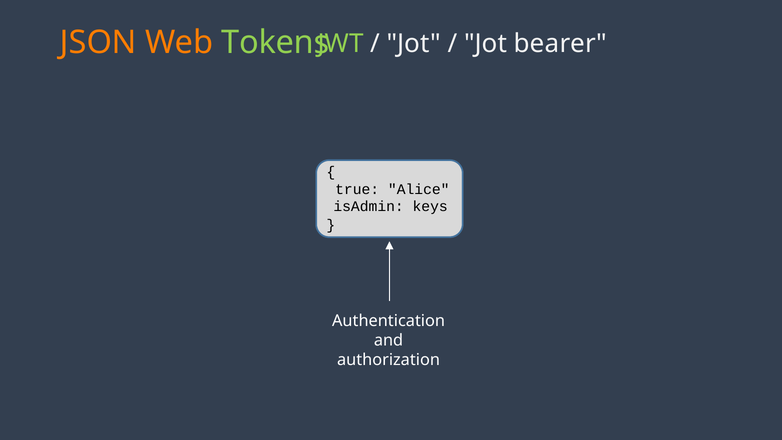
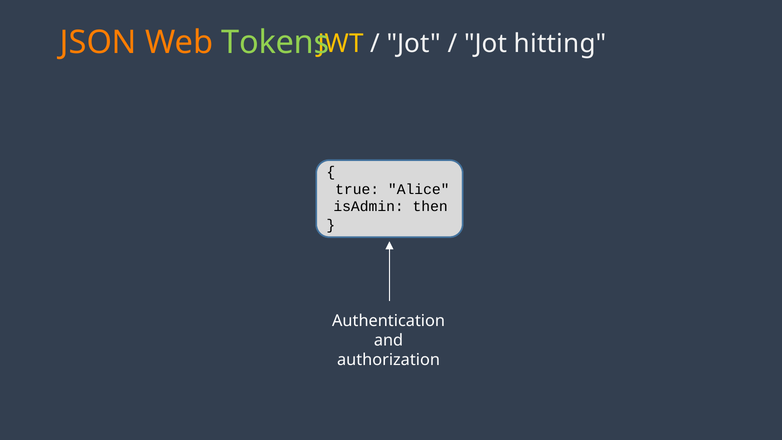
JWT colour: light green -> yellow (341, 44)
bearer: bearer -> hitting (560, 44)
keys: keys -> then (430, 206)
